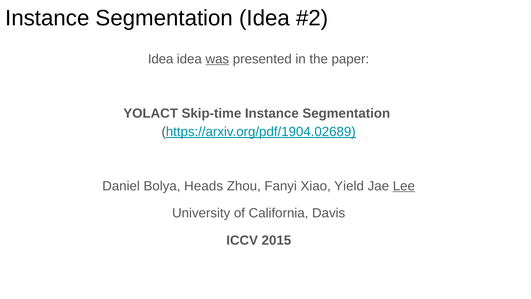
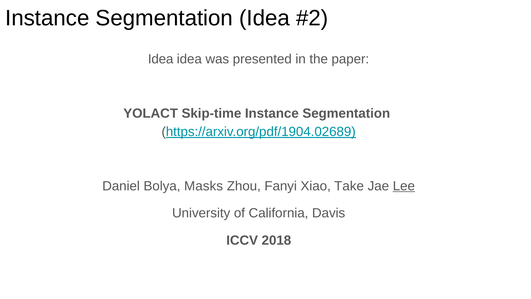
was underline: present -> none (217, 59)
Heads: Heads -> Masks (204, 186)
Yield: Yield -> Take (349, 186)
2015: 2015 -> 2018 (276, 240)
